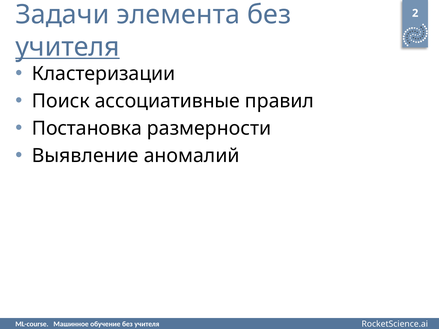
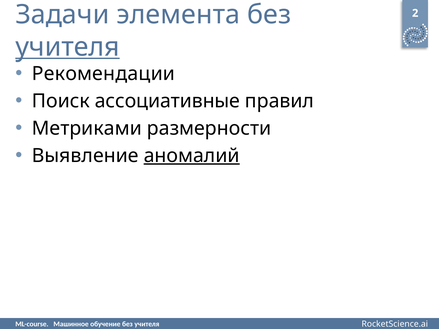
Кластеризации: Кластеризации -> Рекомендации (103, 74)
Постановка: Постановка -> Метриками (87, 128)
аномалий underline: none -> present (192, 156)
